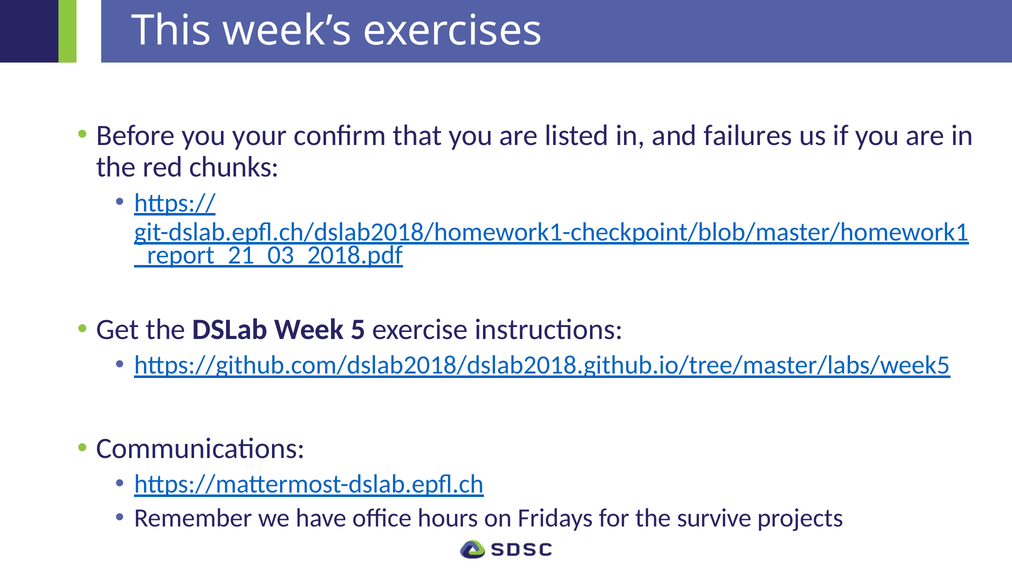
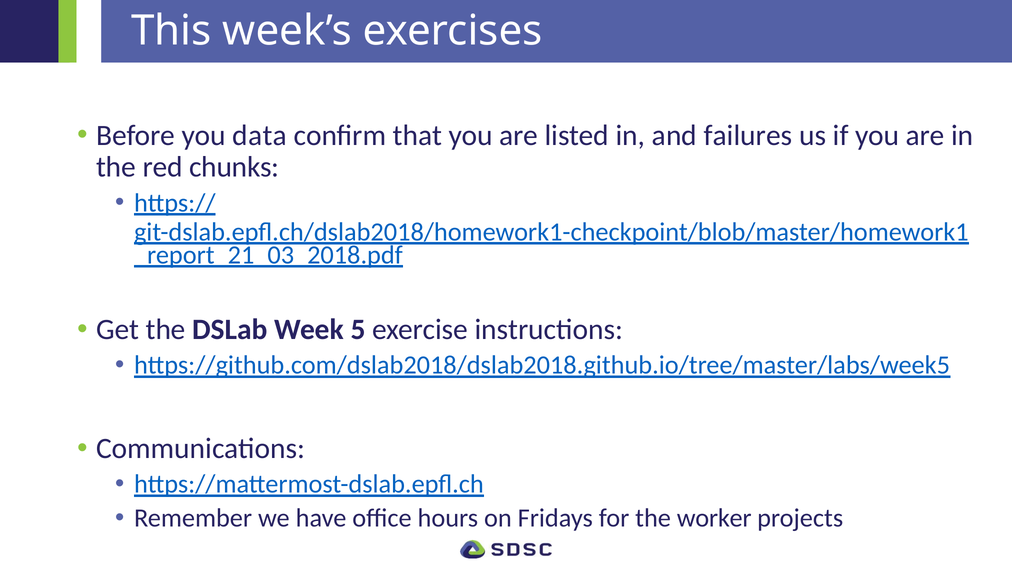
your: your -> data (260, 135)
survive: survive -> worker (714, 518)
